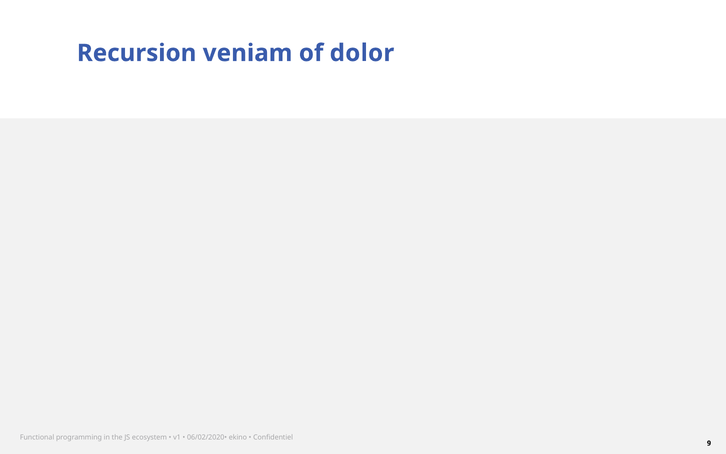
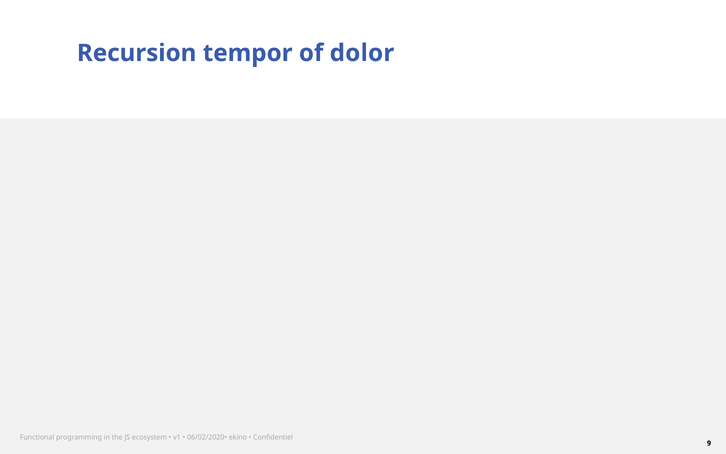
veniam: veniam -> tempor (248, 53)
